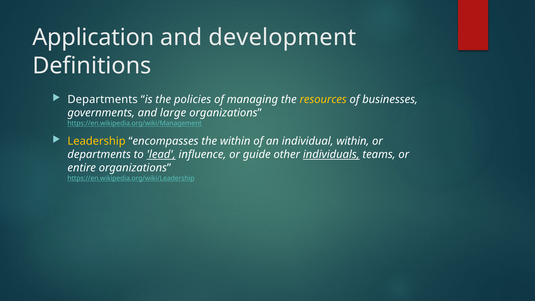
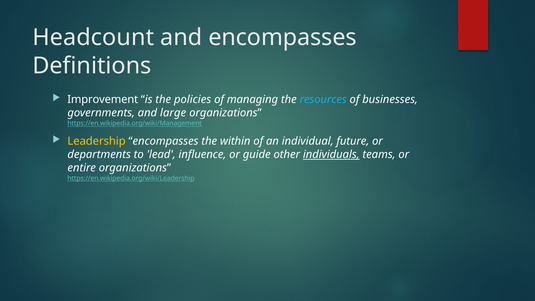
Application: Application -> Headcount (93, 38)
and development: development -> encompasses (283, 38)
Departments: Departments -> Improvement (103, 100)
resources colour: yellow -> light blue (323, 100)
individual within: within -> future (353, 141)
lead underline: present -> none (161, 154)
